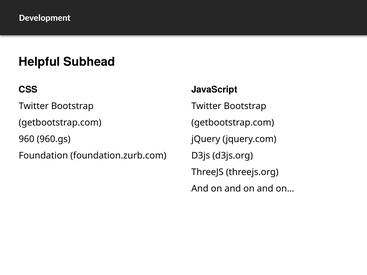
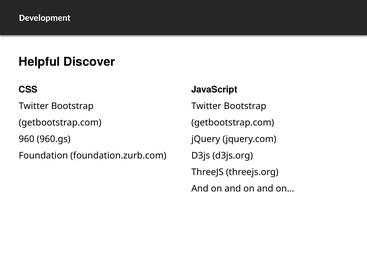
Subhead: Subhead -> Discover (89, 62)
